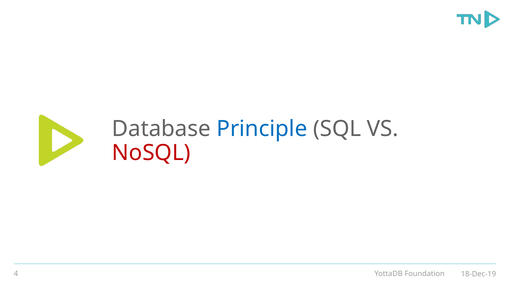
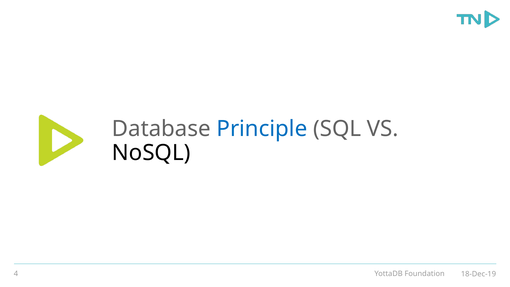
NoSQL colour: red -> black (151, 153)
